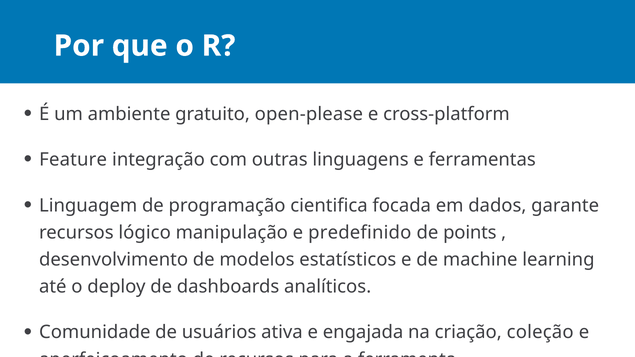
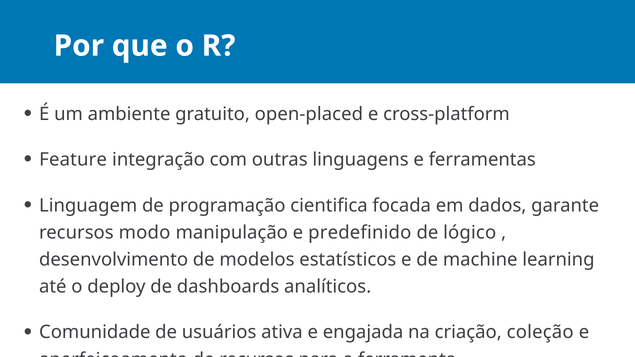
open-please: open-please -> open-placed (309, 114)
lógico: lógico -> modo (145, 233)
points: points -> lógico (470, 233)
